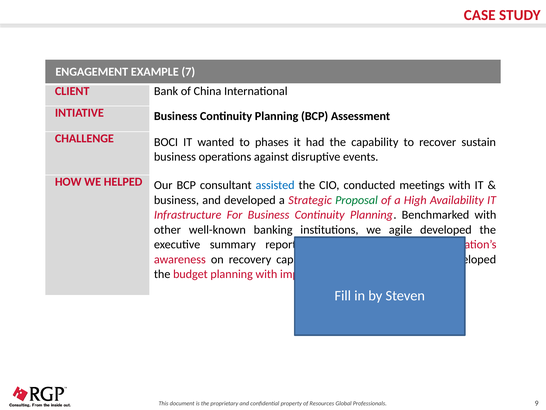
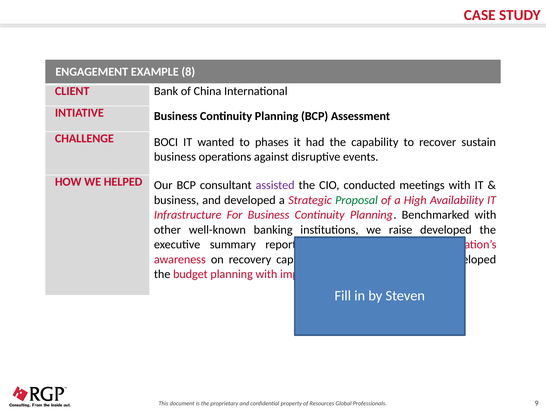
7: 7 -> 8 (188, 72)
assisted colour: blue -> purple (275, 185)
we agile: agile -> raise (401, 229)
